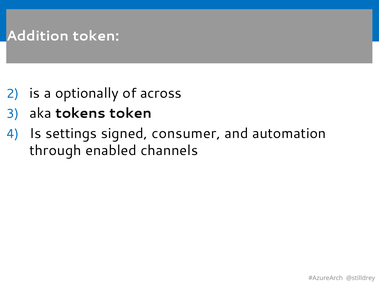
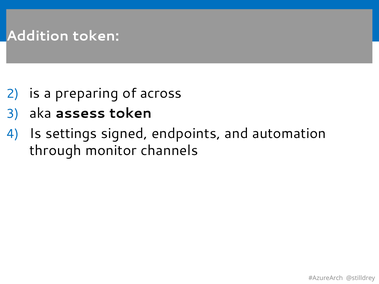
optionally: optionally -> preparing (87, 93)
tokens: tokens -> assess (80, 113)
consumer: consumer -> endpoints (186, 134)
enabled: enabled -> monitor (111, 151)
